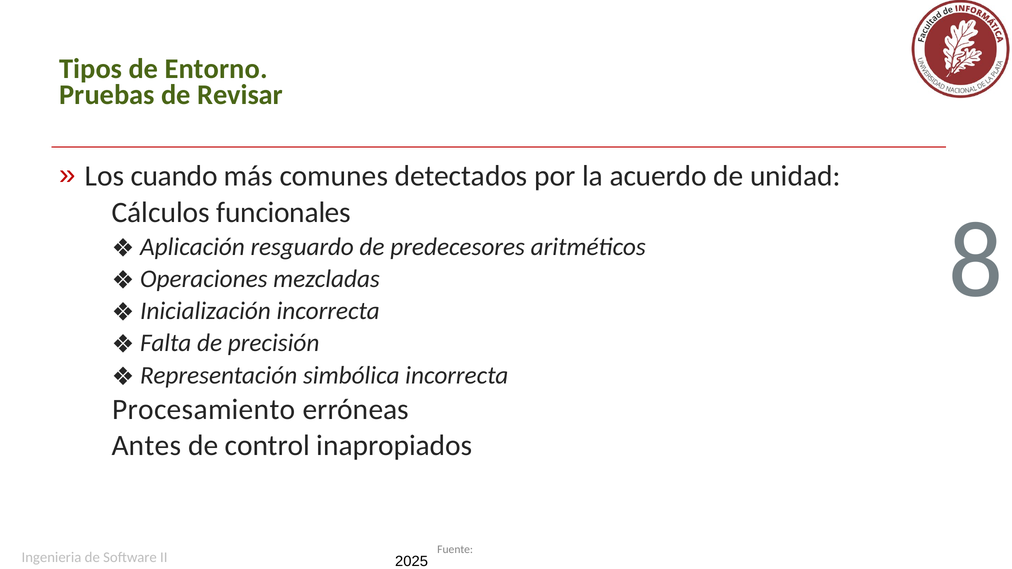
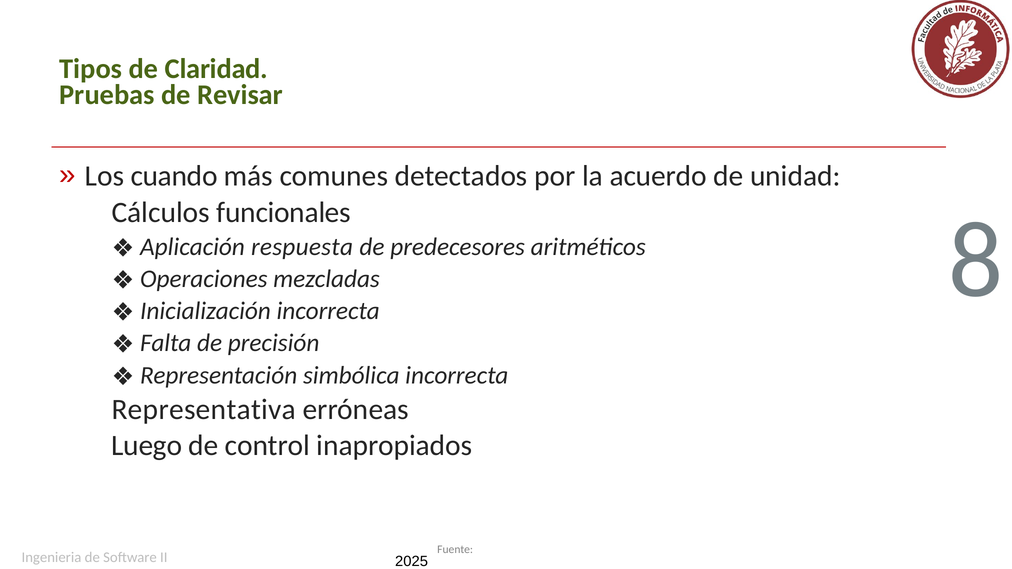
Entorno: Entorno -> Claridad (216, 69)
resguardo: resguardo -> respuesta (302, 247)
Procesamiento: Procesamiento -> Representativa (204, 410)
Antes: Antes -> Luego (147, 446)
